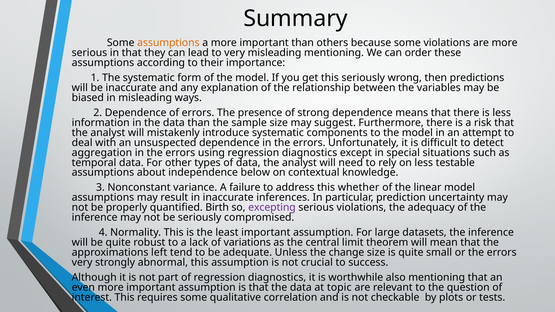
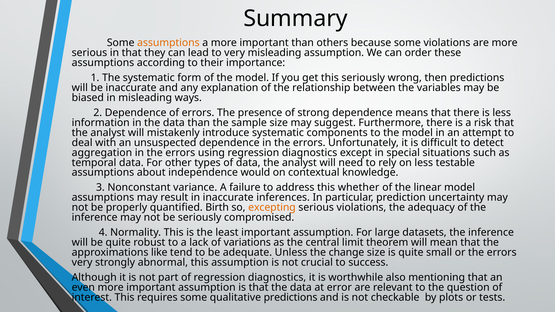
misleading mentioning: mentioning -> assumption (334, 53)
below: below -> would (255, 173)
excepting colour: purple -> orange (272, 208)
left: left -> like (159, 253)
topic: topic -> error (339, 288)
qualitative correlation: correlation -> predictions (291, 298)
